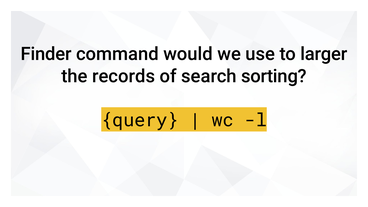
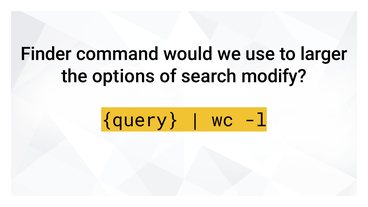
records: records -> options (124, 76)
sorting: sorting -> modify (274, 76)
